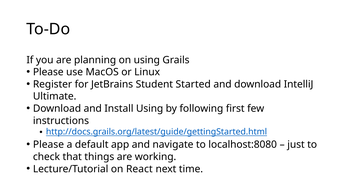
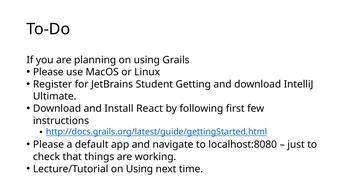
Started: Started -> Getting (193, 84)
Install Using: Using -> React (150, 109)
Lecture/Tutorial on React: React -> Using (139, 169)
